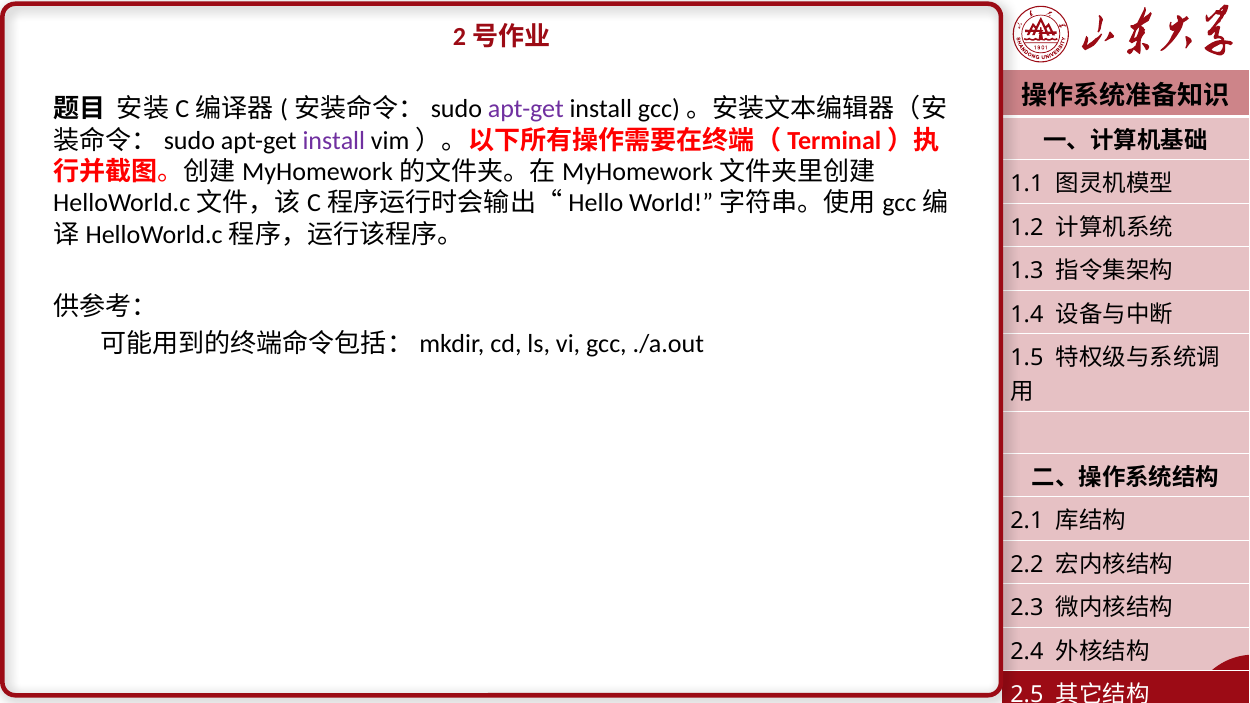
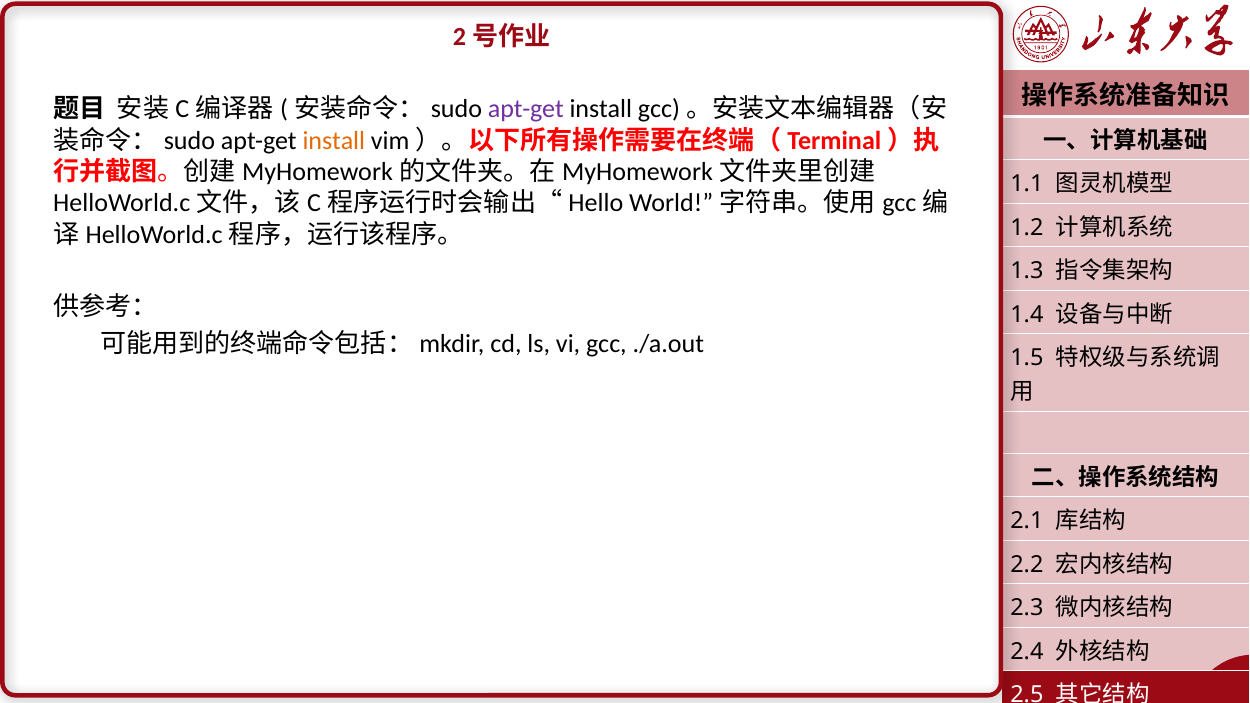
install colour: purple -> orange (334, 141)
